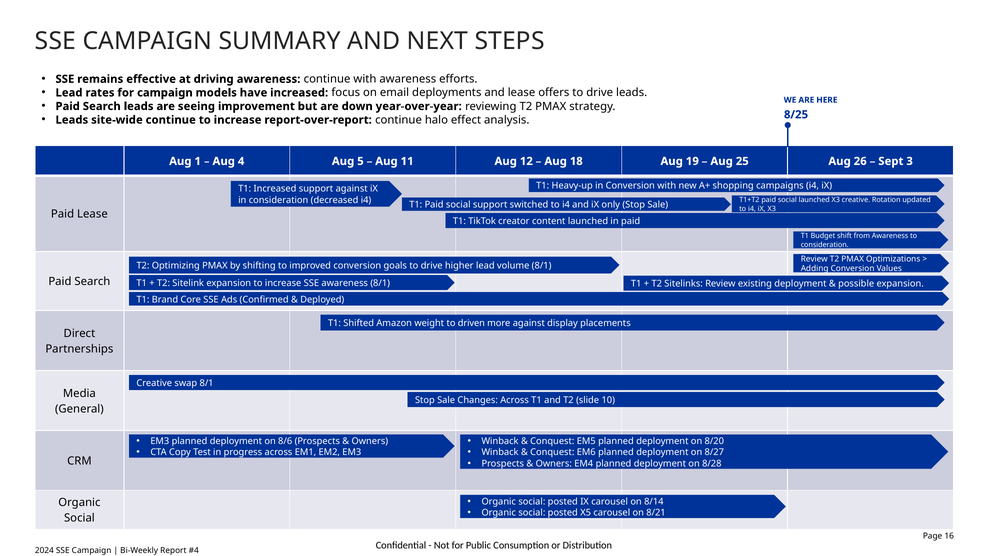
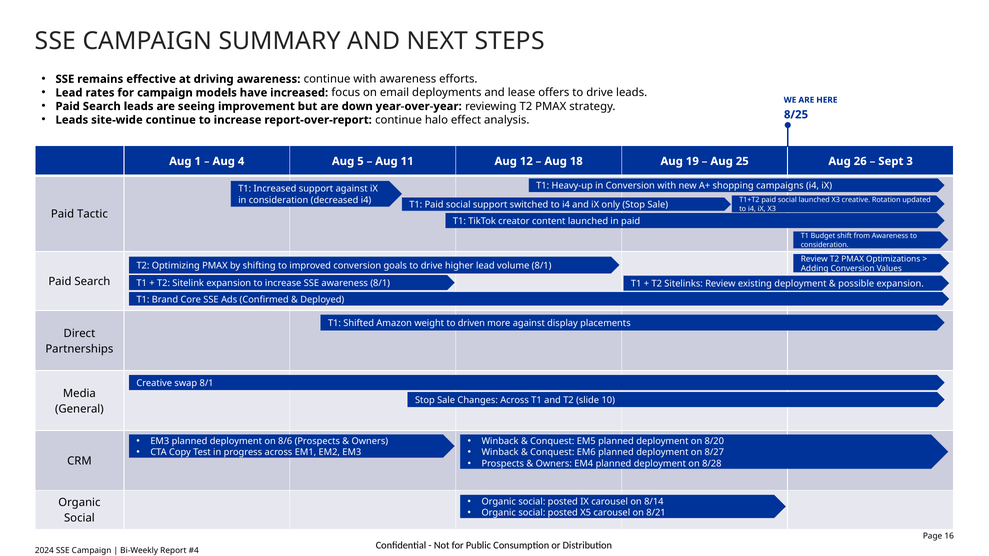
Paid Lease: Lease -> Tactic (92, 214)
